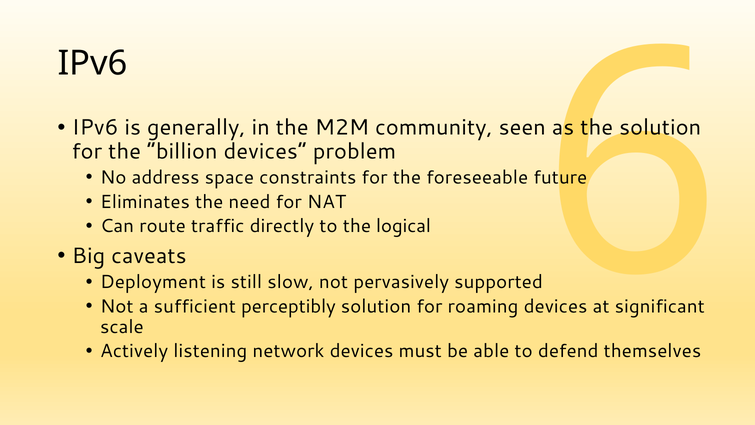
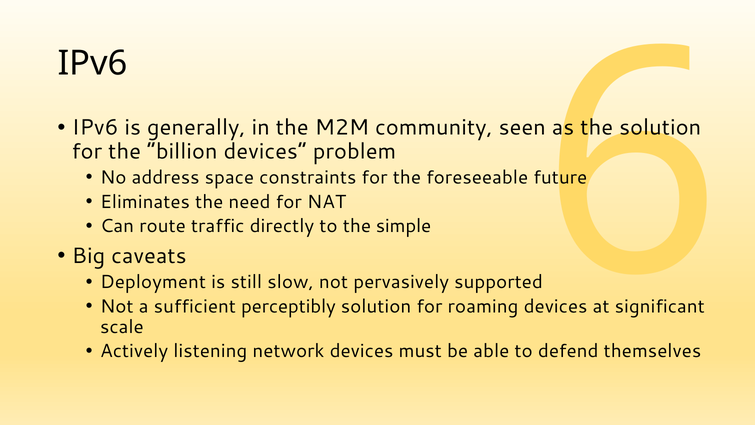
logical: logical -> simple (404, 226)
